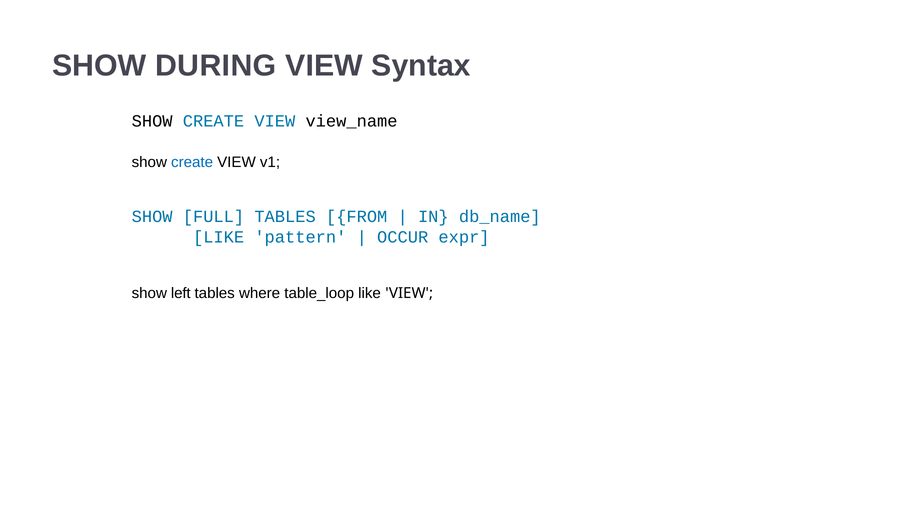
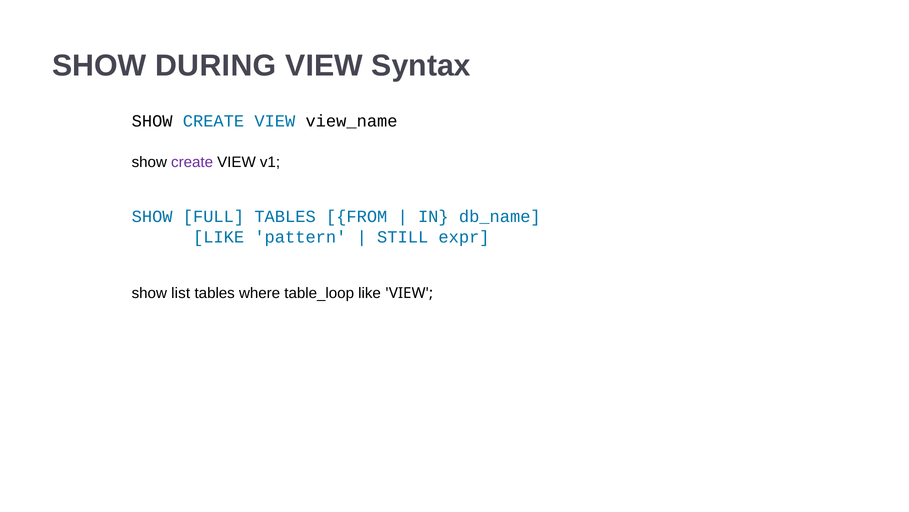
create colour: blue -> purple (192, 162)
OCCUR: OCCUR -> STILL (403, 237)
left: left -> list (181, 293)
